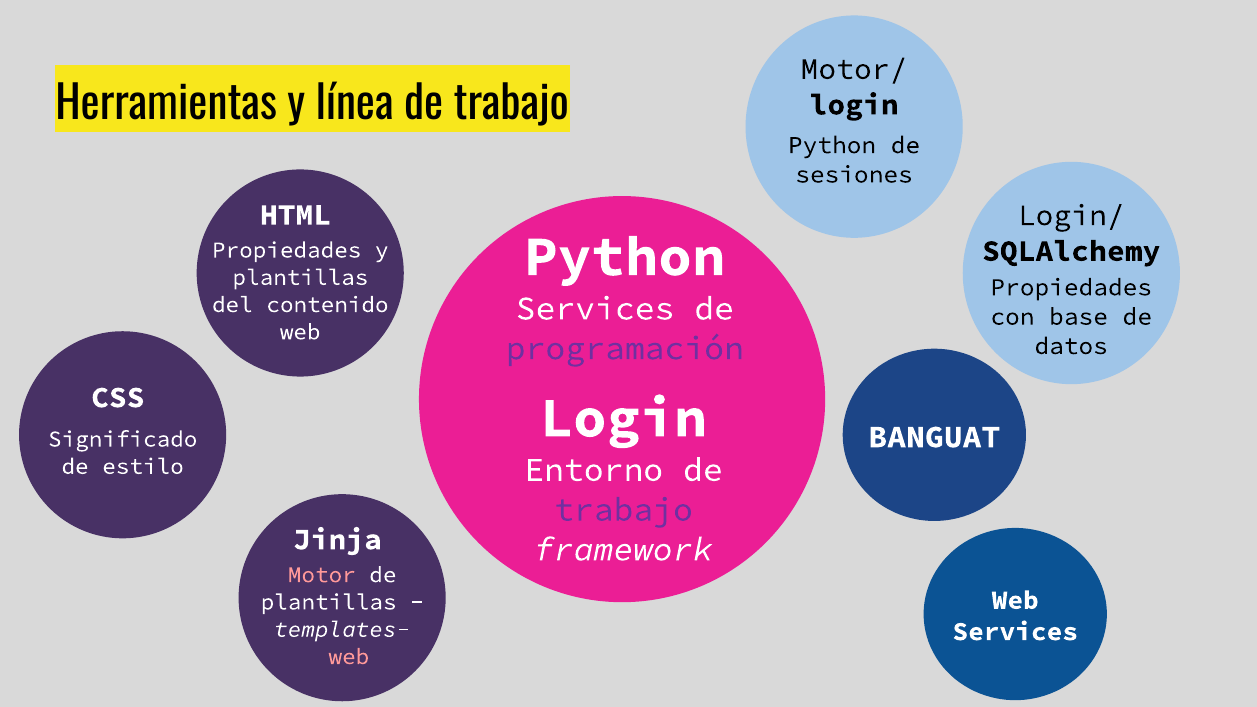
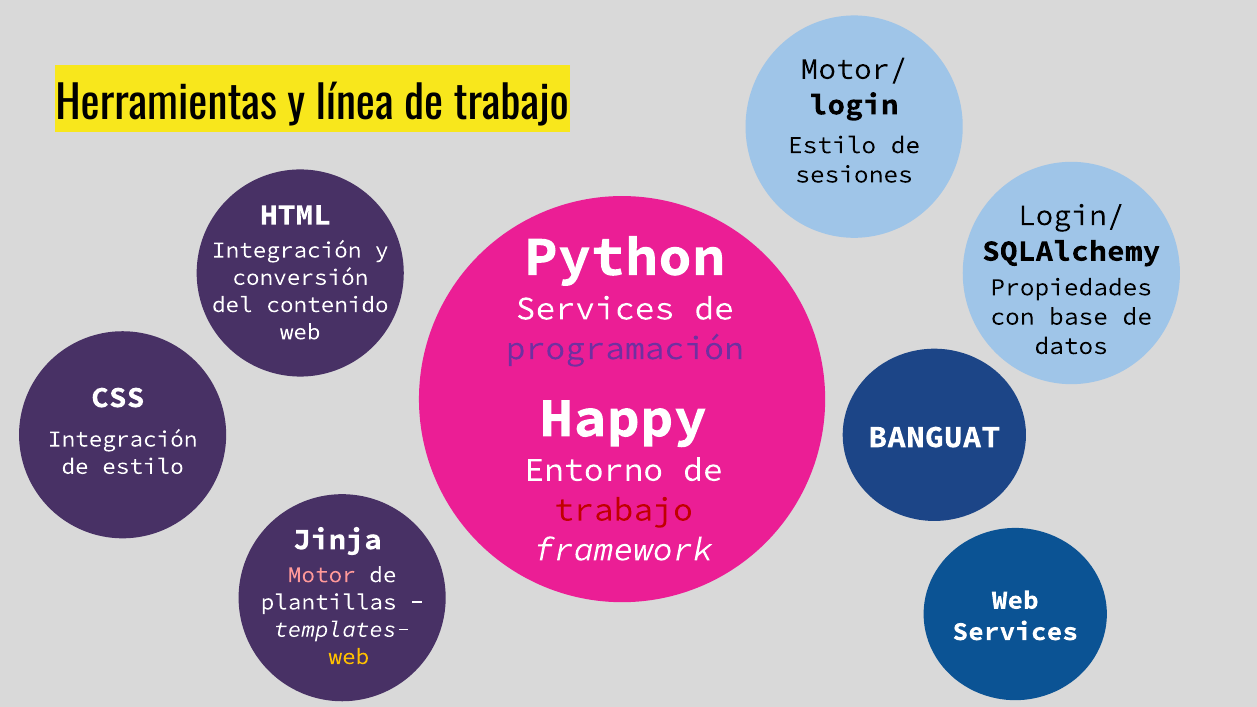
Python: Python -> Estilo (832, 145)
Propiedades: Propiedades -> Integración (287, 250)
plantillas: plantillas -> conversión (300, 277)
Login: Login -> Happy (623, 418)
Significado: Significado -> Integración (123, 439)
trabajo colour: purple -> red (623, 510)
web colour: pink -> yellow (349, 657)
